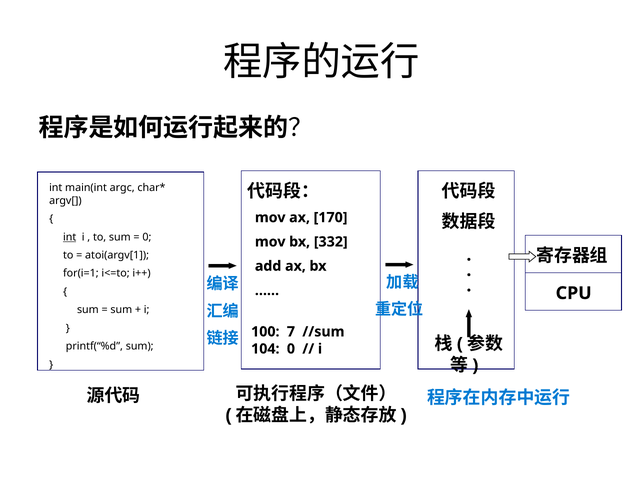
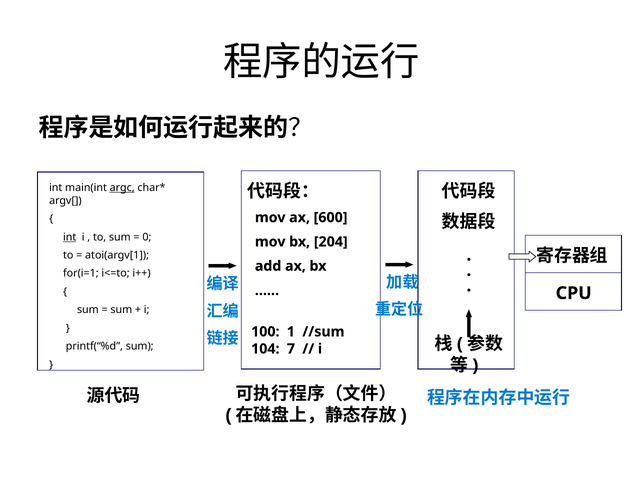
argc underline: none -> present (122, 188)
170: 170 -> 600 (331, 218)
332: 332 -> 204 (331, 242)
7: 7 -> 1 (291, 332)
104 0: 0 -> 7 (291, 349)
